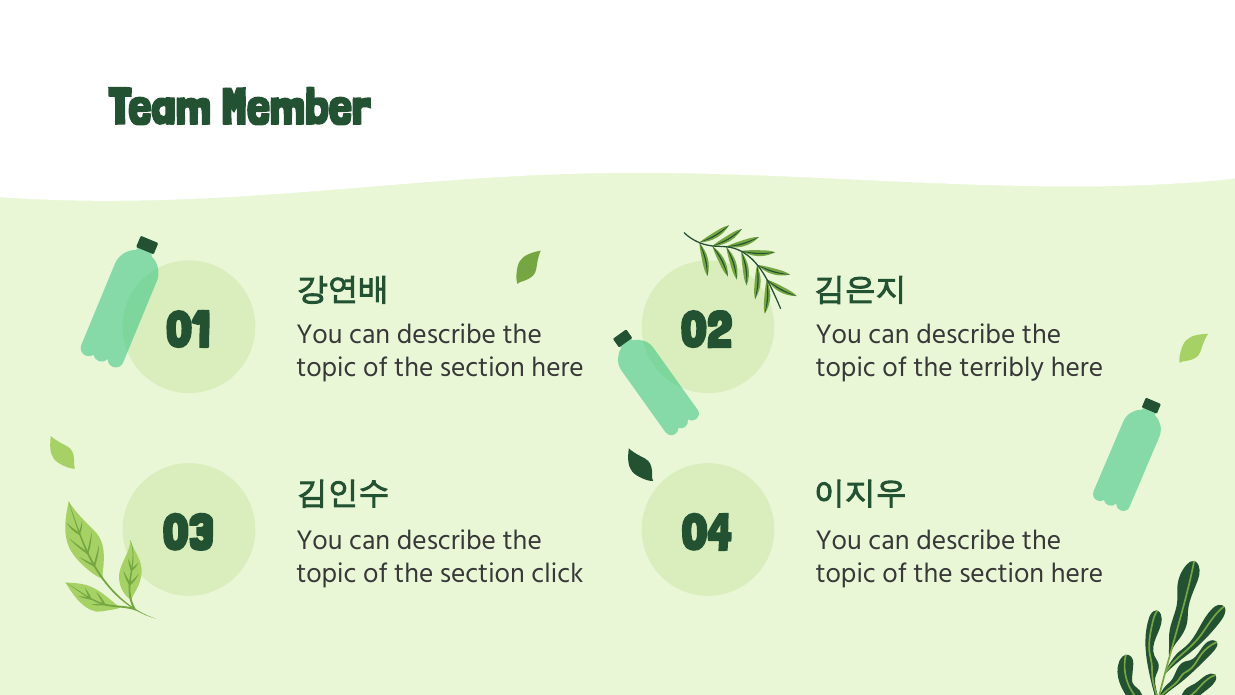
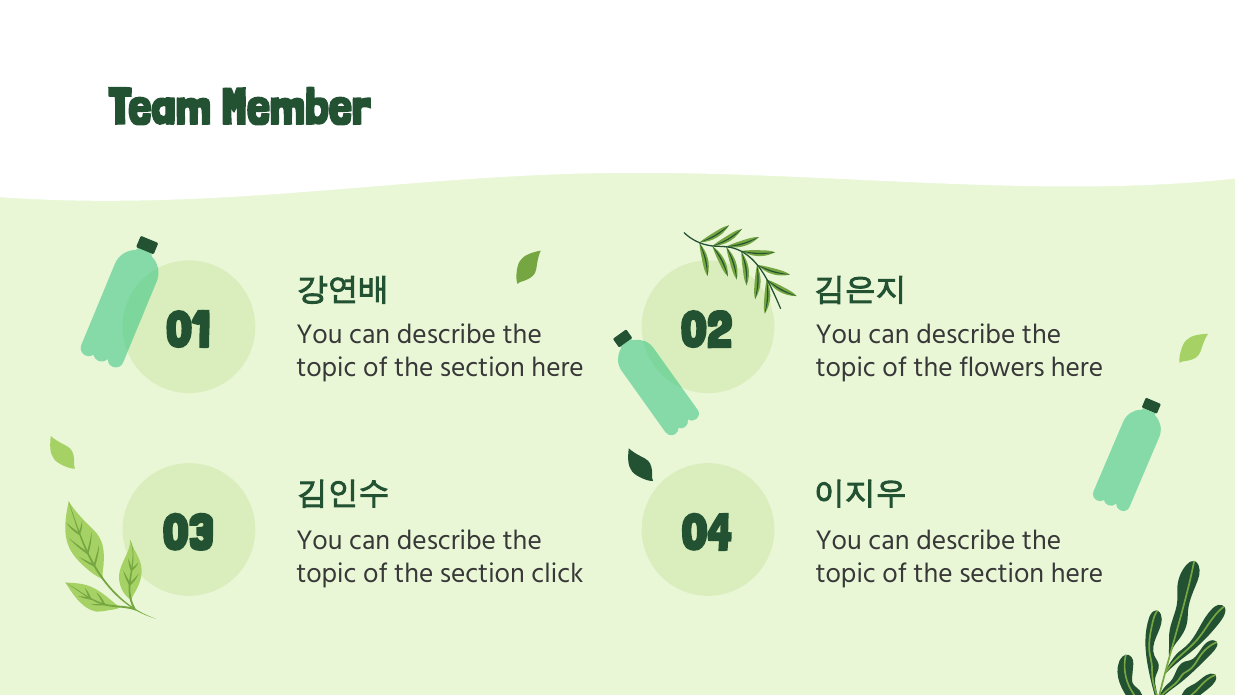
terribly: terribly -> flowers (1002, 367)
